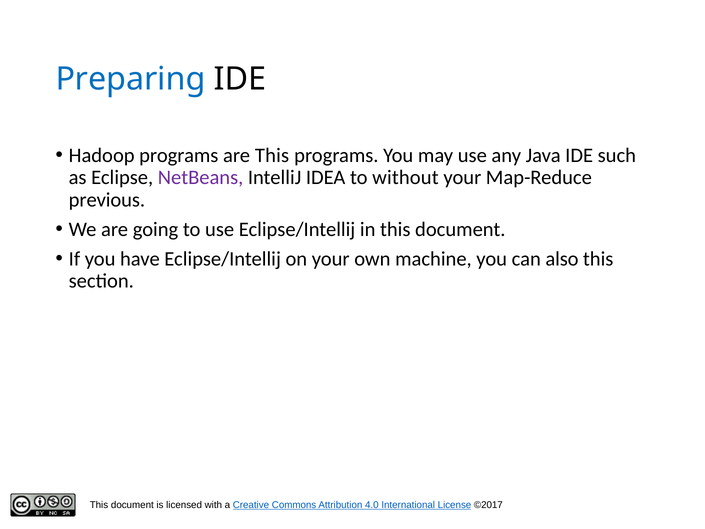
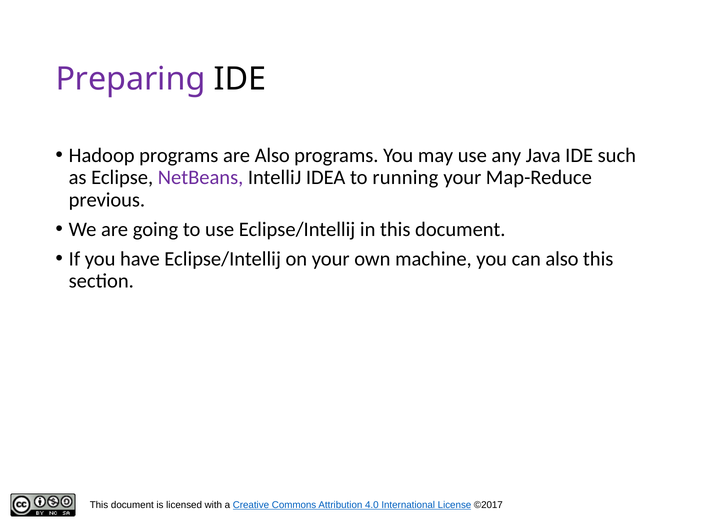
Preparing colour: blue -> purple (130, 79)
are This: This -> Also (272, 155)
without: without -> running (405, 177)
